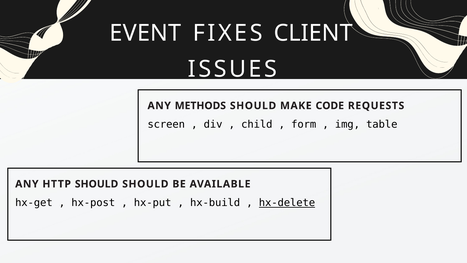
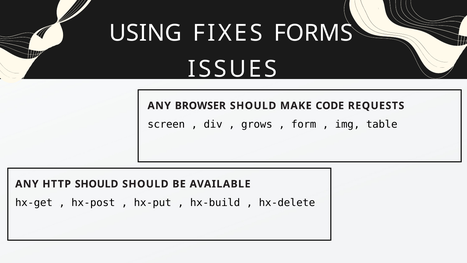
EVENT: EVENT -> USING (146, 33)
CLIENT: CLIENT -> FORMS (313, 33)
METHODS: METHODS -> BROWSER (200, 106)
child: child -> grows (257, 124)
hx-delete underline: present -> none (287, 202)
